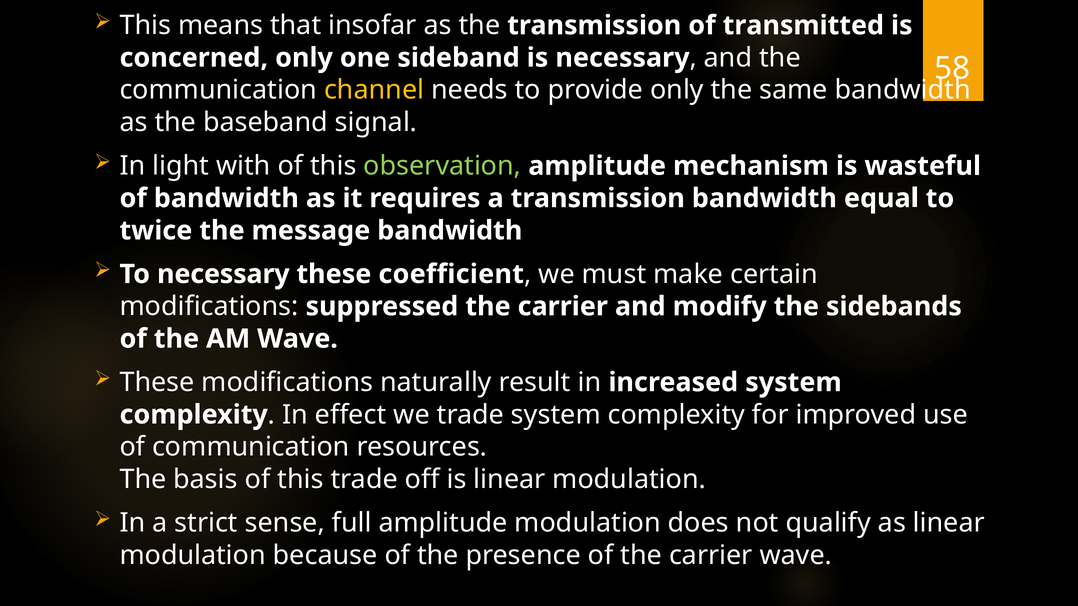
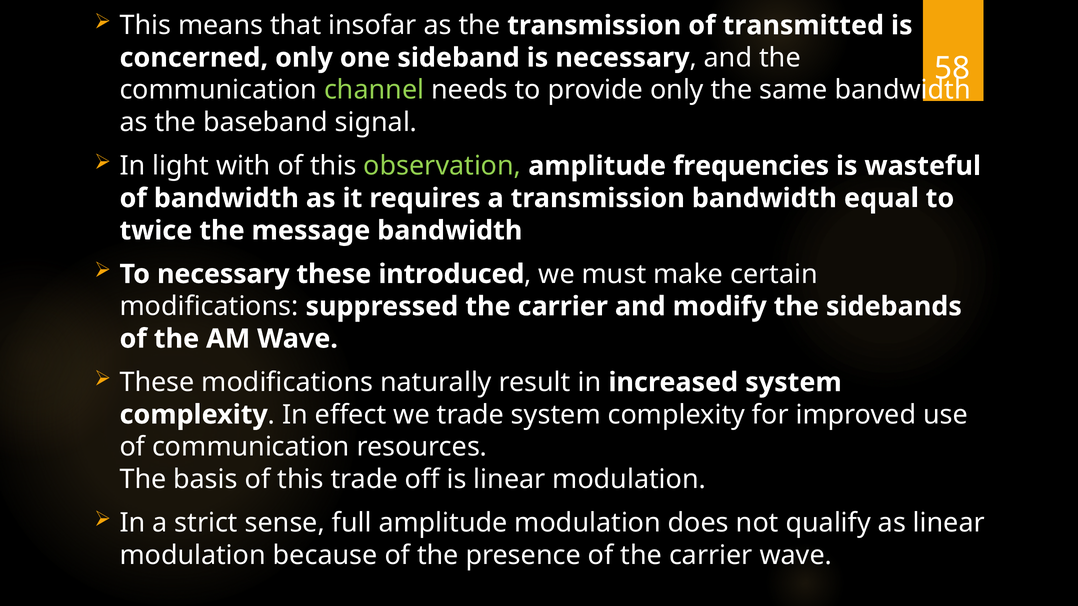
channel colour: yellow -> light green (374, 90)
mechanism: mechanism -> frequencies (751, 166)
coefficient: coefficient -> introduced (451, 274)
